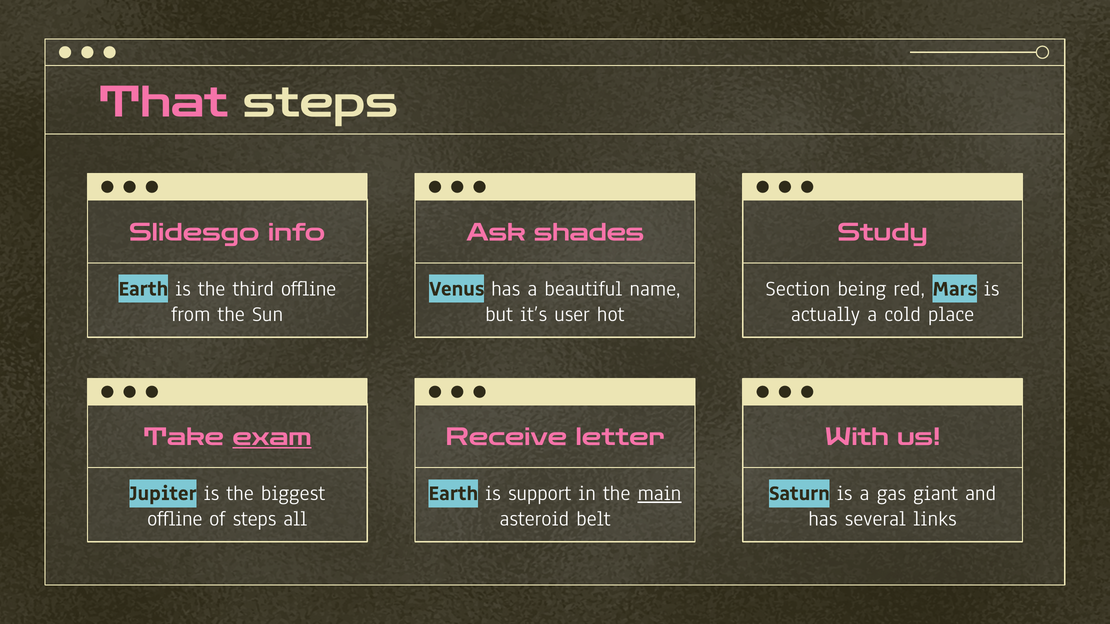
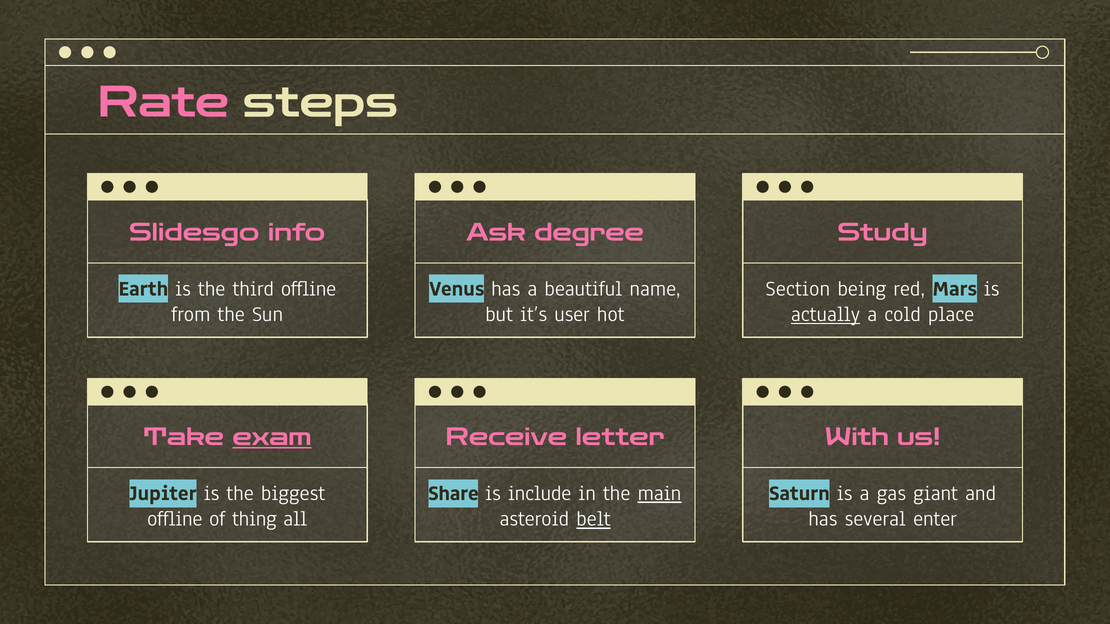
That: That -> Rate (164, 103)
shades: shades -> degree (589, 233)
actually underline: none -> present (826, 315)
Earth: Earth -> Share (453, 493)
support: support -> include (540, 493)
of steps: steps -> thing (254, 519)
belt underline: none -> present (593, 519)
links: links -> enter (935, 519)
